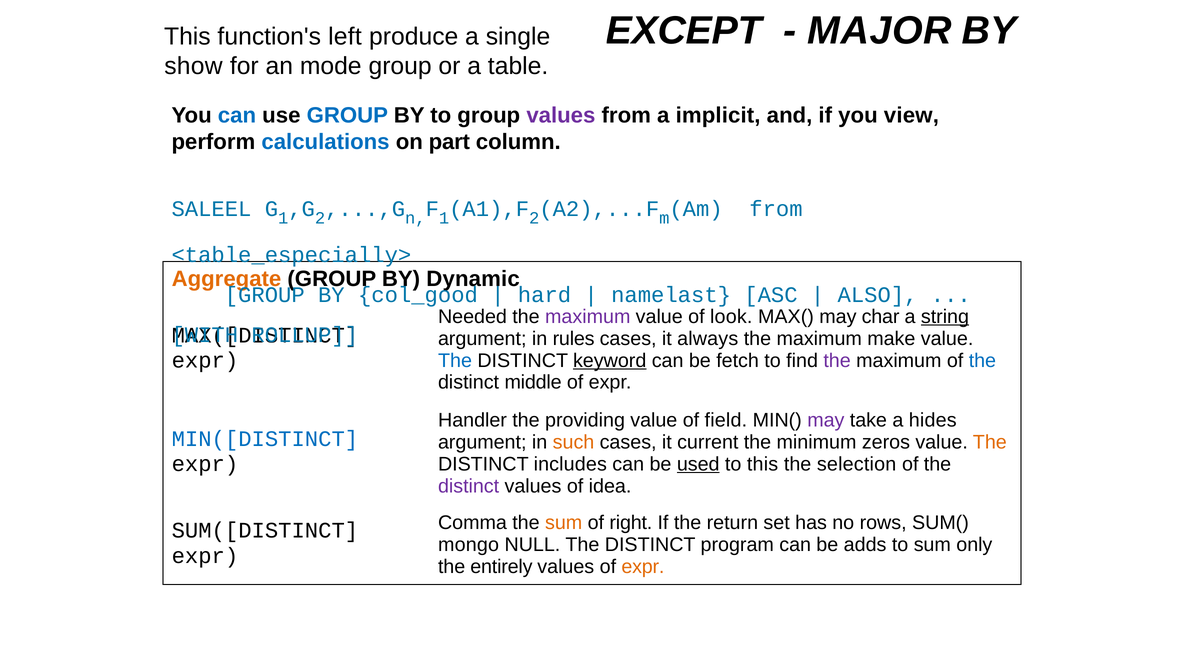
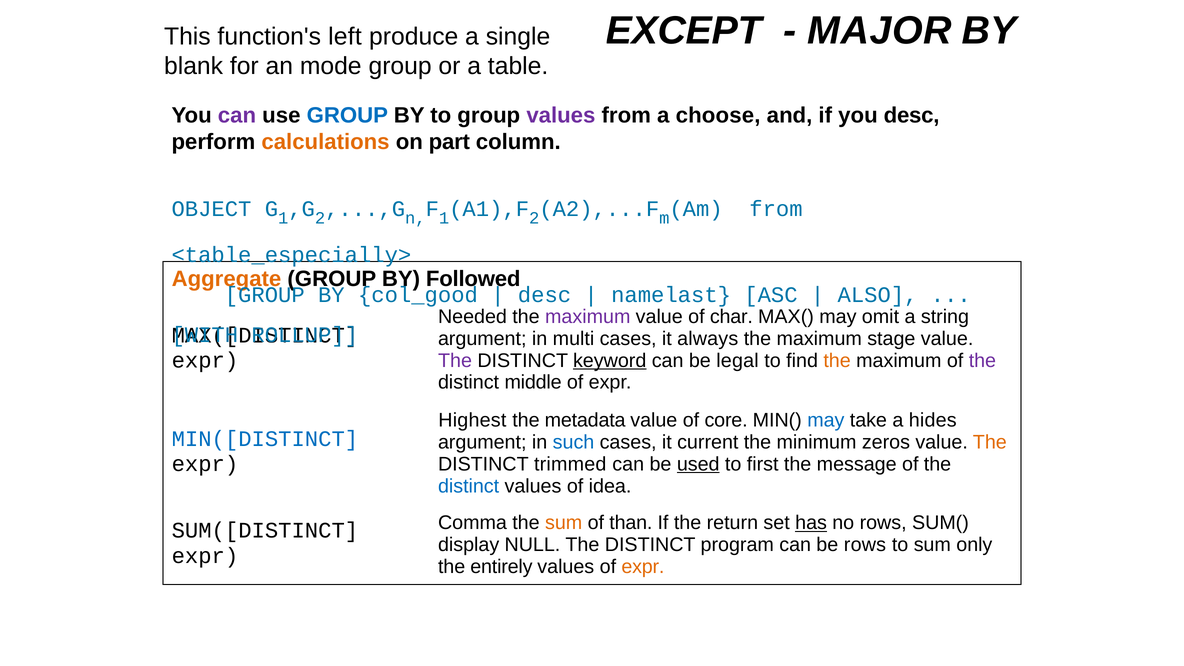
show: show -> blank (194, 66)
can colour: blue -> purple (237, 115)
implicit: implicit -> choose (718, 115)
you view: view -> desc (912, 115)
calculations colour: blue -> orange (326, 142)
SALEEL: SALEEL -> OBJECT (211, 209)
Dynamic: Dynamic -> Followed (473, 279)
hard: hard -> desc (545, 295)
look: look -> char (731, 317)
char: char -> omit (880, 317)
string underline: present -> none (945, 317)
rules: rules -> multi (574, 339)
make: make -> stage (891, 339)
The colour: blue -> purple (455, 361)
fetch: fetch -> legal (737, 361)
the colour: purple -> orange (837, 361)
the colour: blue -> purple (982, 361)
Handler: Handler -> Highest (472, 420)
providing: providing -> metadata (585, 420)
field: field -> core (726, 420)
may colour: purple -> blue (826, 420)
such colour: orange -> blue (574, 442)
includes: includes -> trimmed (570, 464)
to this: this -> first (763, 464)
selection: selection -> message (857, 464)
distinct colour: purple -> blue (469, 486)
right: right -> than (631, 523)
has underline: none -> present (811, 523)
mongo: mongo -> display (469, 545)
be adds: adds -> rows (865, 545)
